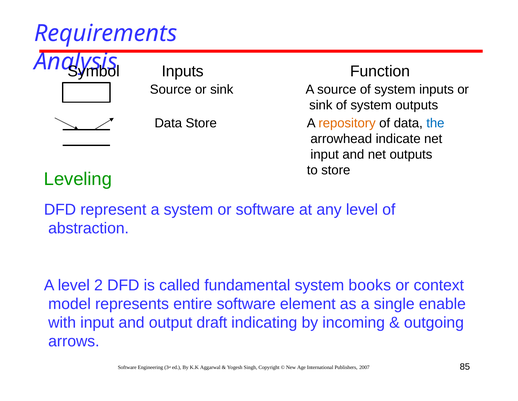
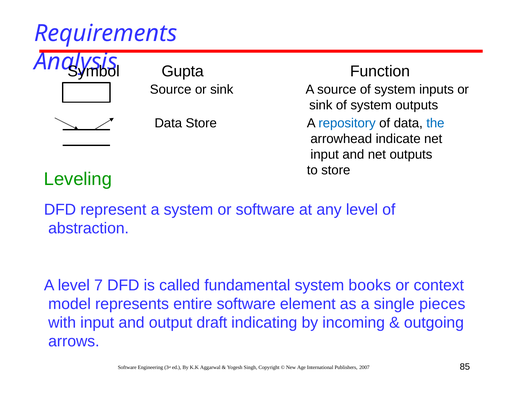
Inputs: Inputs -> Gupta (183, 71)
repository colour: orange -> blue (347, 123)
2: 2 -> 7 (99, 285)
enable: enable -> pieces (442, 303)
